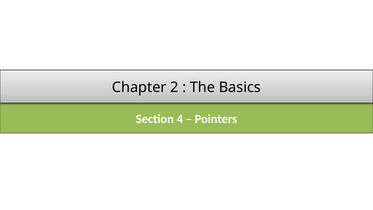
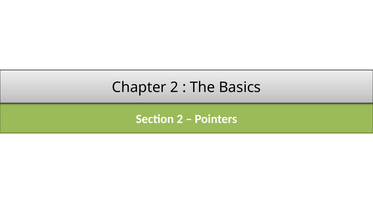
Section 4: 4 -> 2 (180, 119)
